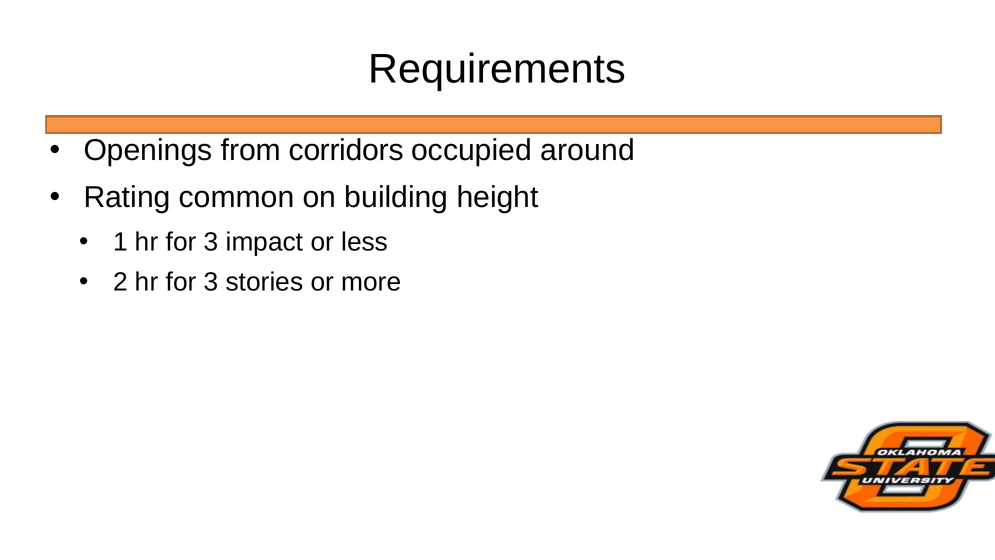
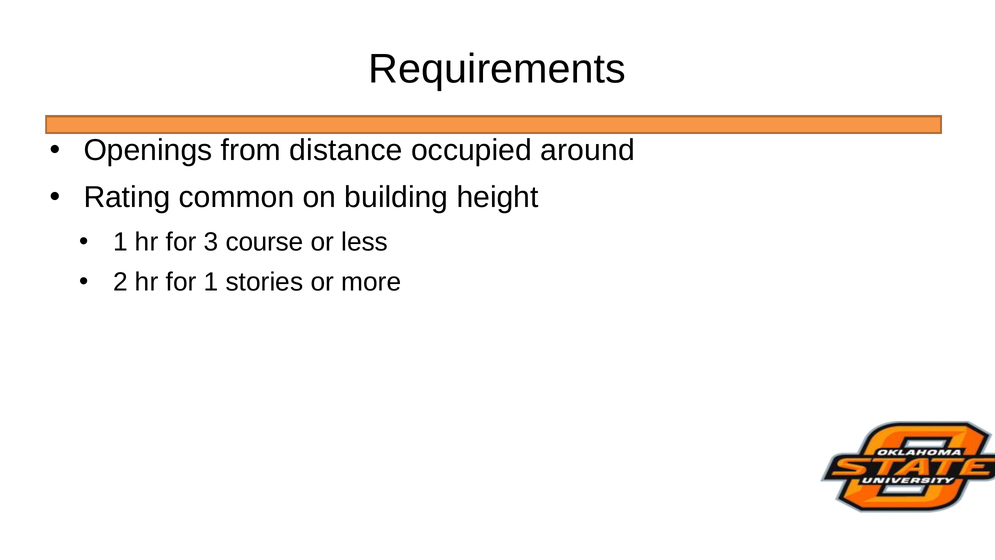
corridors: corridors -> distance (346, 150)
impact: impact -> course (265, 242)
2 hr for 3: 3 -> 1 (211, 282)
